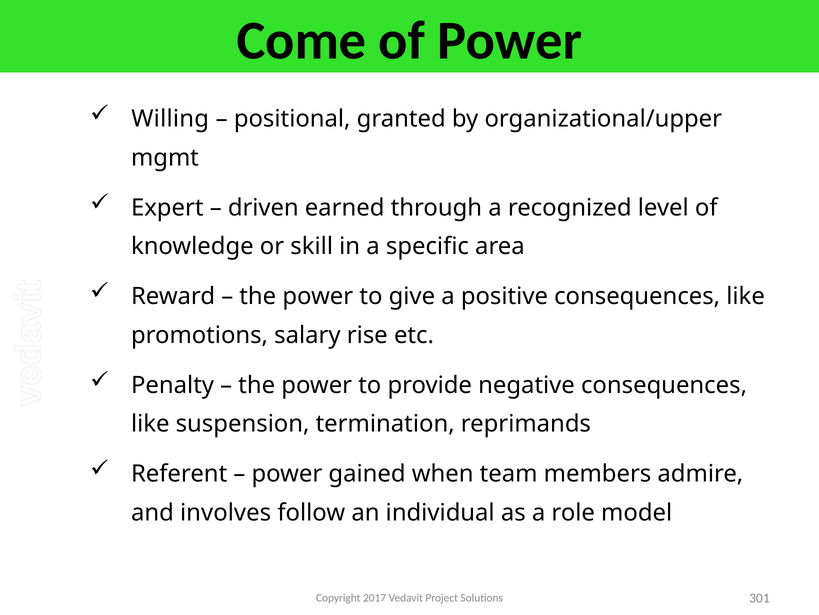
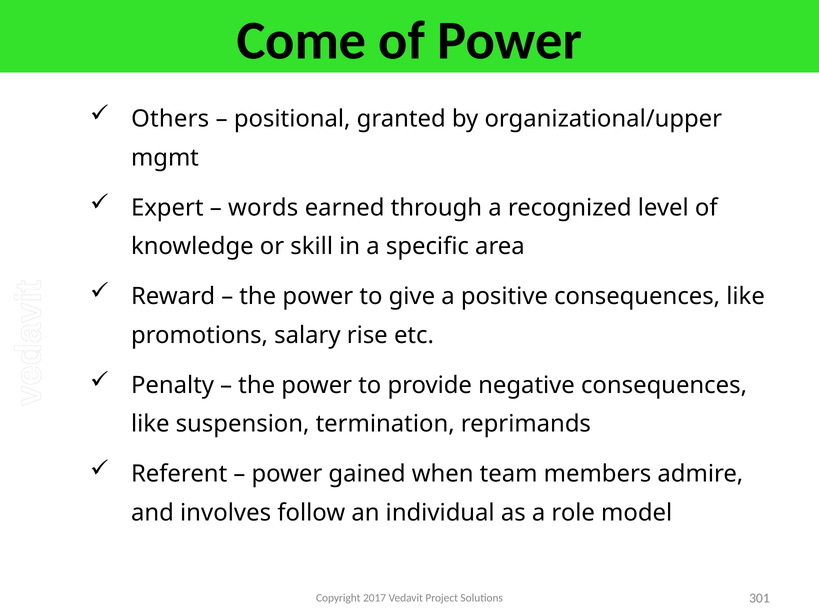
Willing: Willing -> Others (170, 119)
driven: driven -> words (263, 208)
